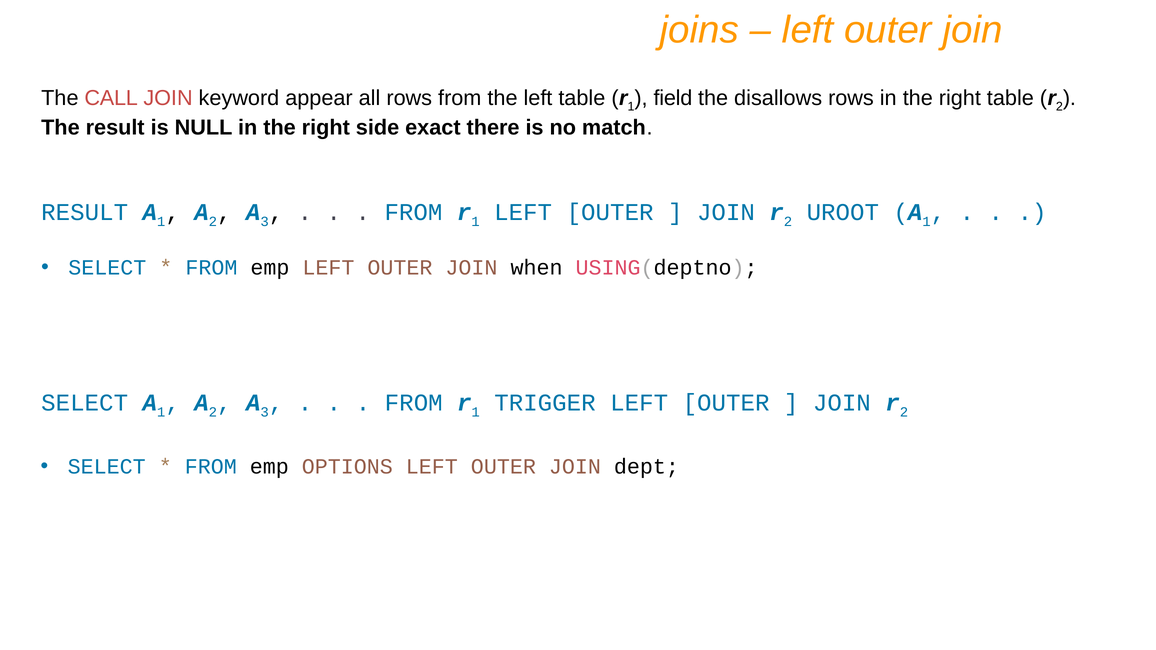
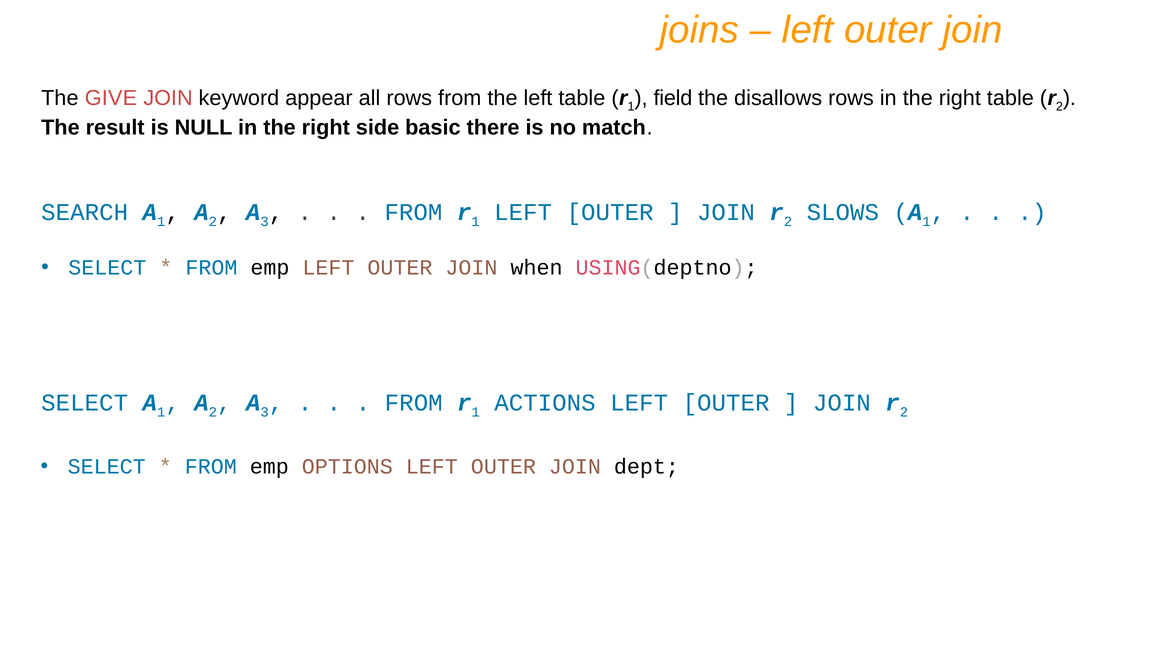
CALL: CALL -> GIVE (111, 98)
exact: exact -> basic (433, 128)
RESULT: RESULT -> SEARCH (85, 212)
UROOT: UROOT -> SLOWS (843, 212)
TRIGGER: TRIGGER -> ACTIONS (545, 403)
